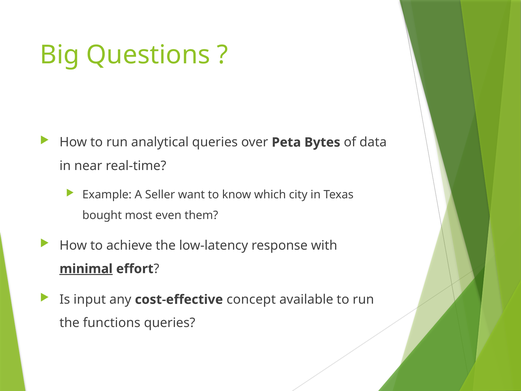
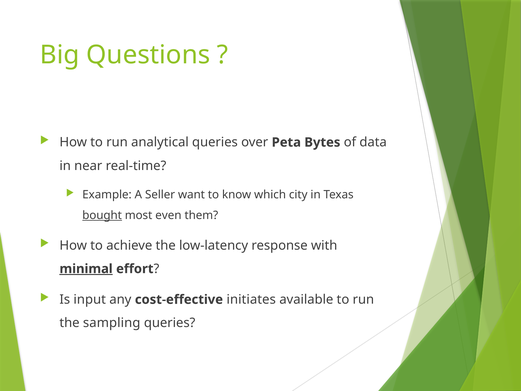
bought underline: none -> present (102, 215)
concept: concept -> initiates (251, 299)
functions: functions -> sampling (112, 323)
